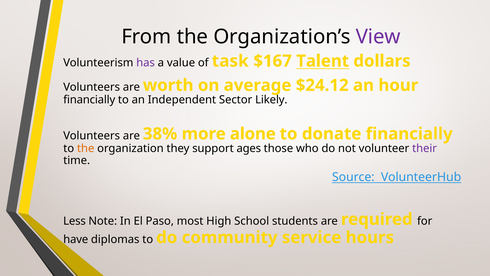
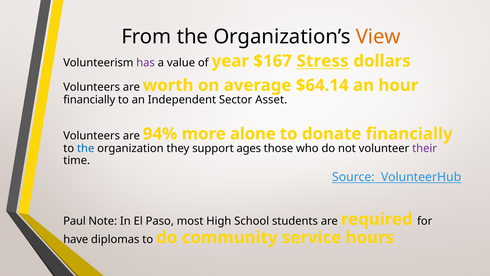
View colour: purple -> orange (378, 37)
task: task -> year (230, 61)
Talent: Talent -> Stress (323, 61)
$24.12: $24.12 -> $64.14 (322, 85)
Likely: Likely -> Asset (271, 100)
38%: 38% -> 94% (160, 134)
the colour: orange -> blue (86, 148)
Less: Less -> Paul (75, 221)
